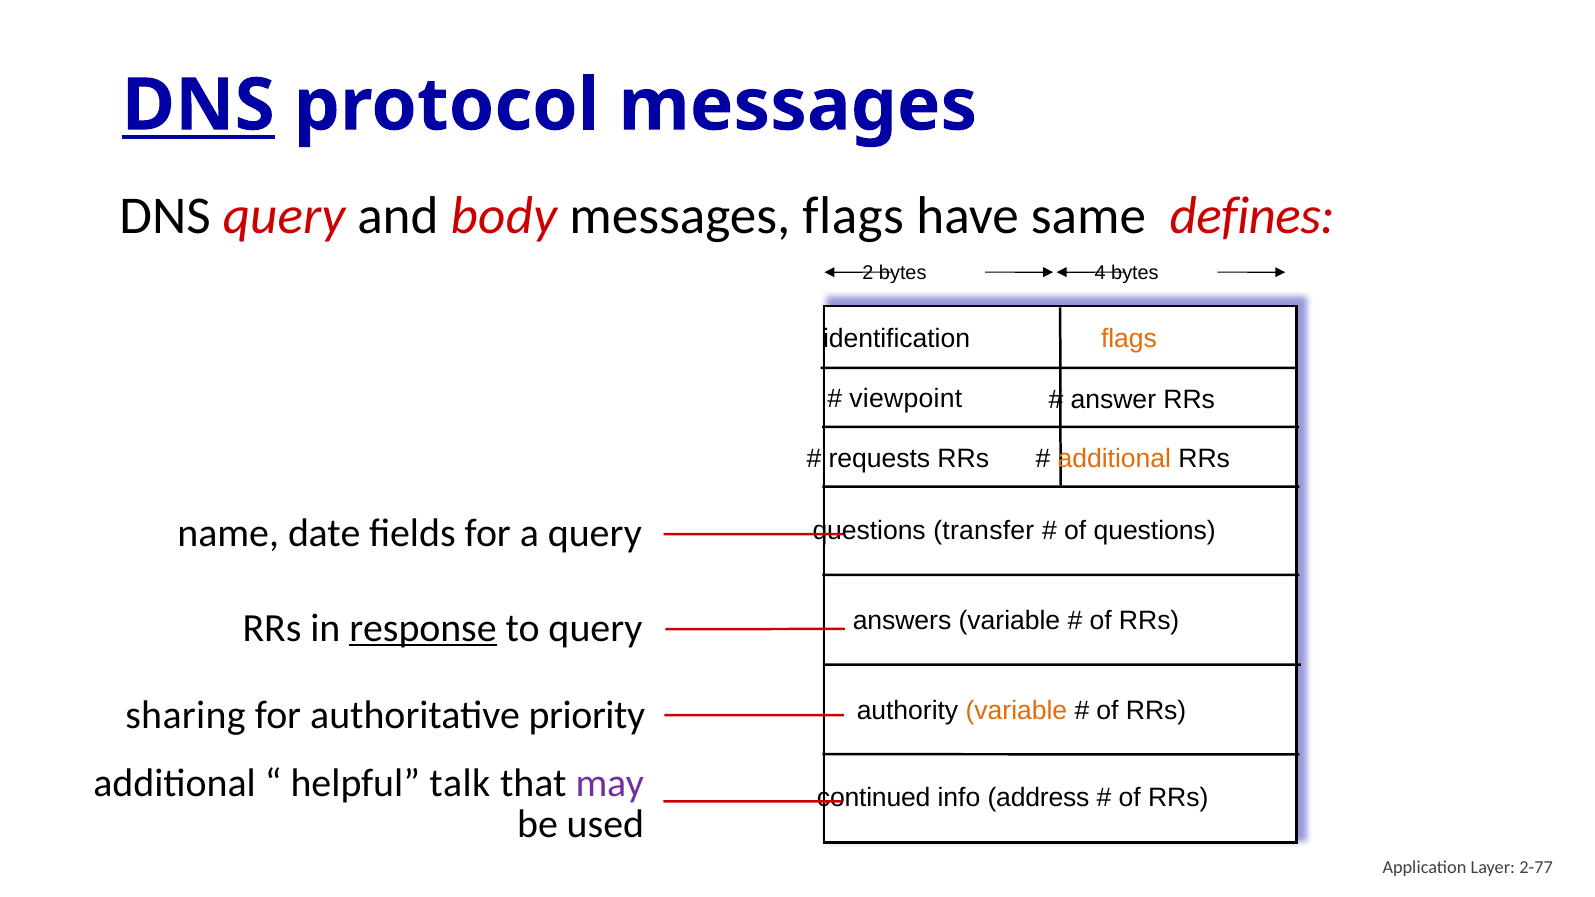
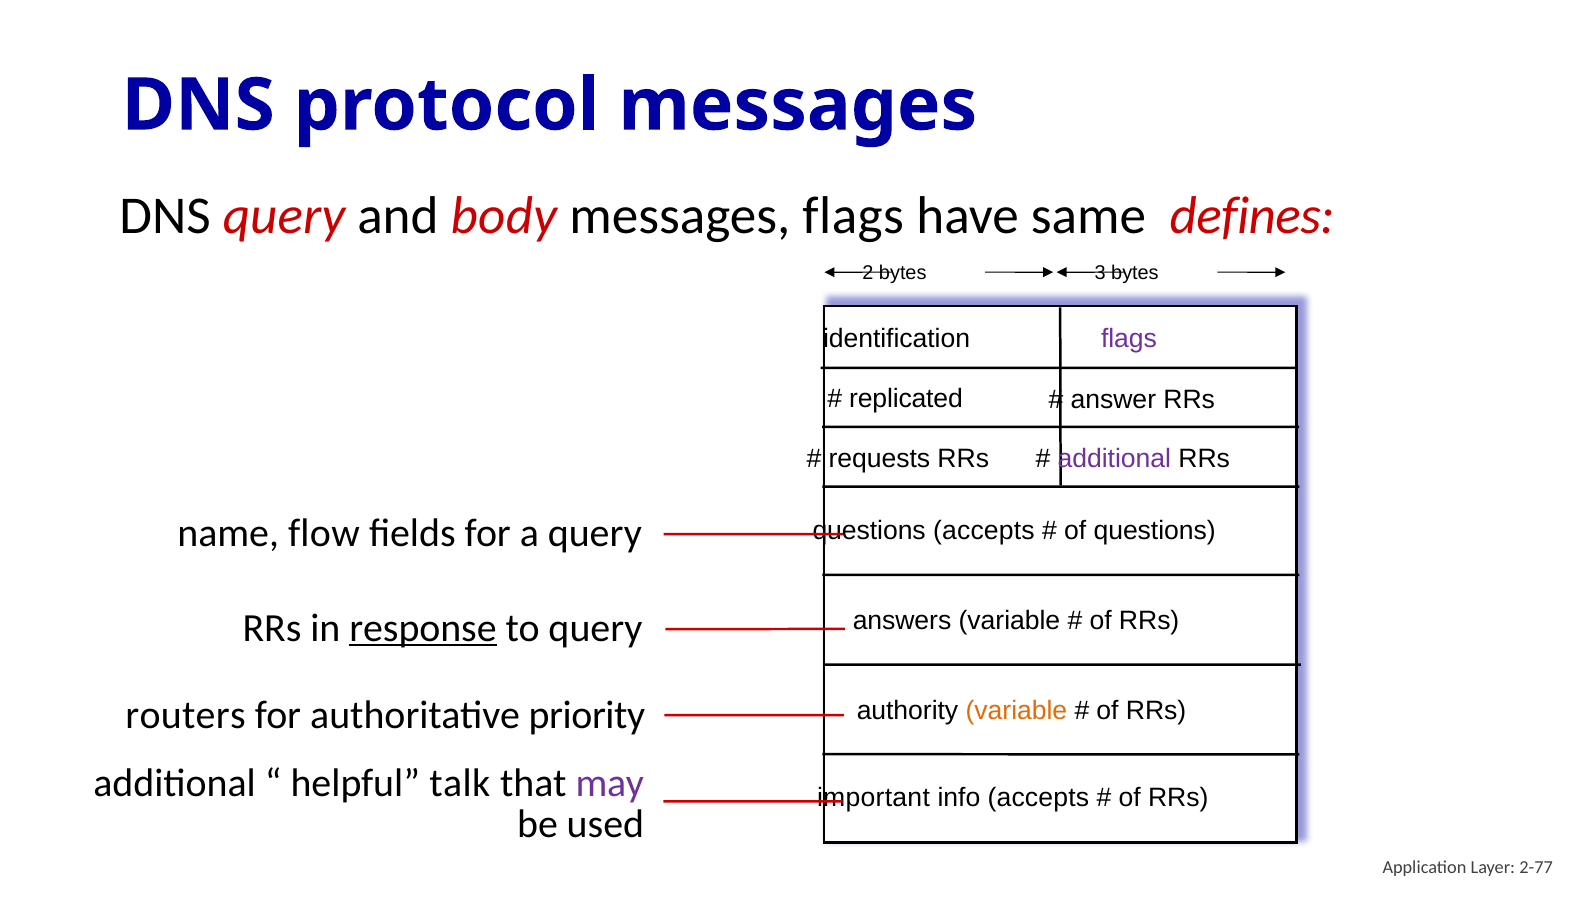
DNS underline: present -> none (198, 105)
4: 4 -> 3 (1100, 273)
flags colour: orange -> purple (1129, 339)
viewpoint: viewpoint -> replicated (906, 399)
additional colour: orange -> purple (1114, 458)
date: date -> flow (324, 534)
questions transfer: transfer -> accepts (984, 531)
sharing: sharing -> routers (185, 715)
continued: continued -> important (873, 798)
info address: address -> accepts (1038, 798)
